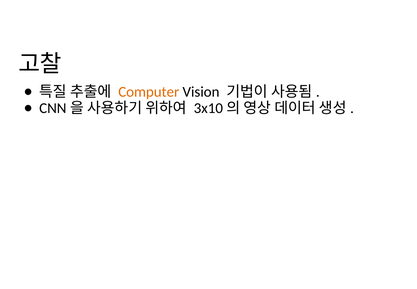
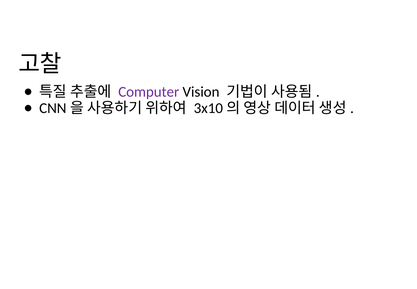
Computer colour: orange -> purple (149, 92)
